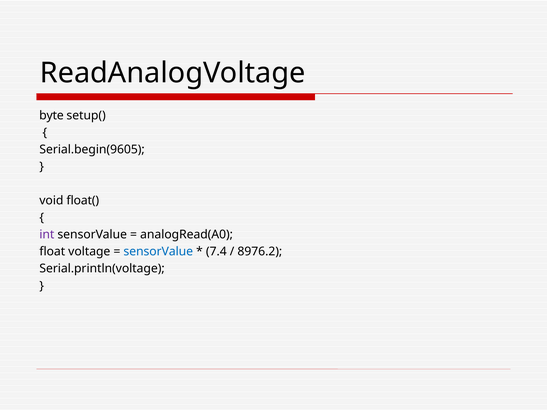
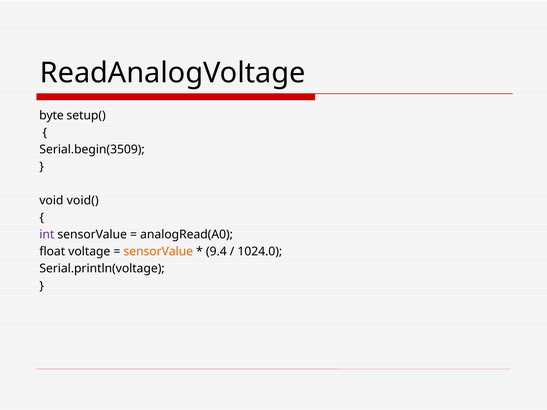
Serial.begin(9605: Serial.begin(9605 -> Serial.begin(3509 (92, 150)
float(: float( -> void( (83, 201)
sensorValue colour: blue -> orange (158, 252)
7.4: 7.4 -> 9.4 (216, 252)
8976.2: 8976.2 -> 1024.0 (260, 252)
